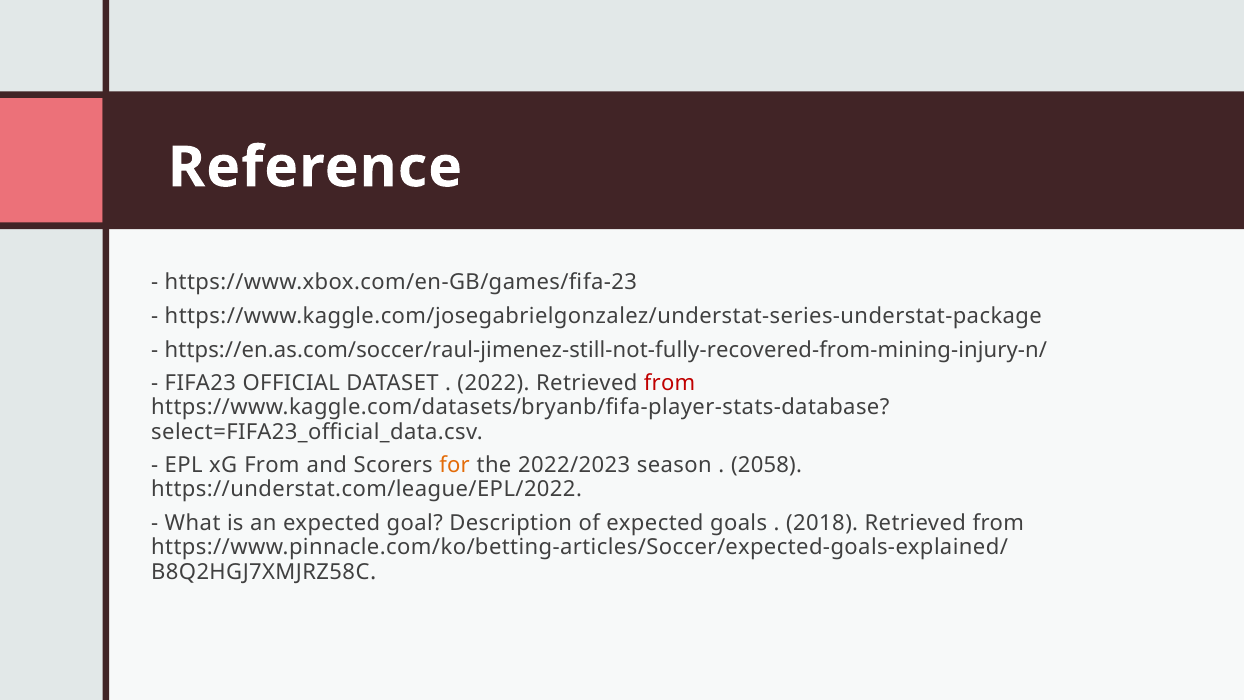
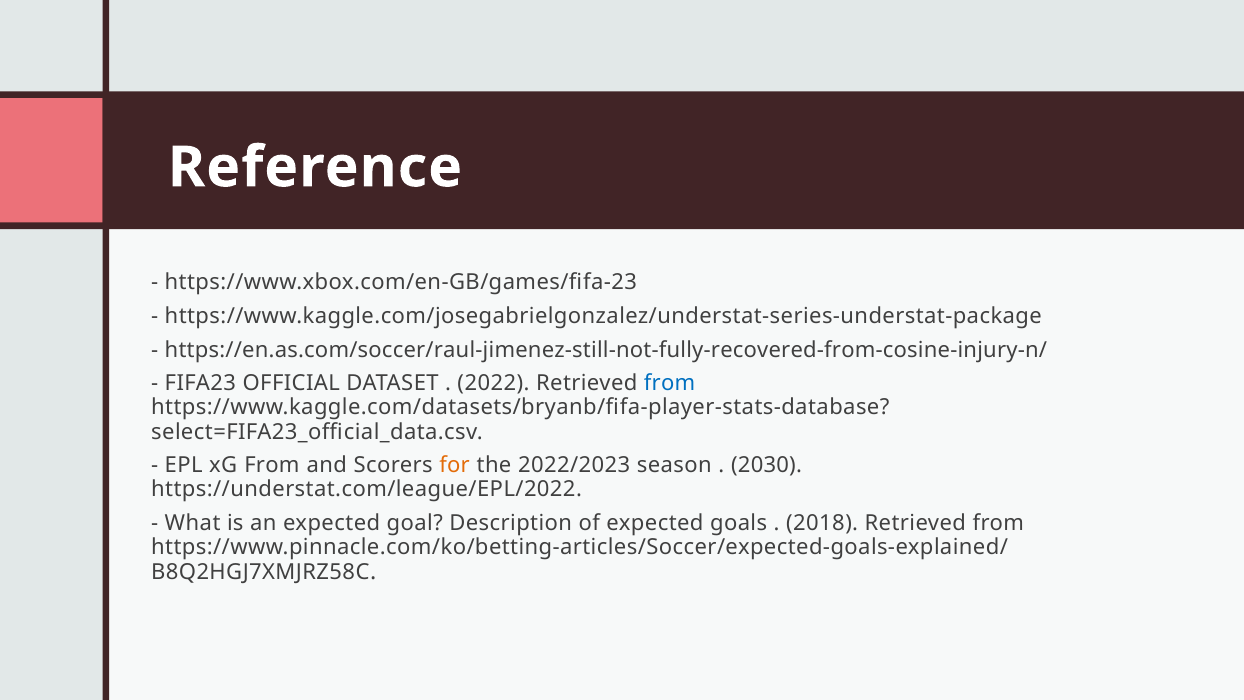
https://en.as.com/soccer/raul-jimenez-still-not-fully-recovered-from-mining-injury-n/: https://en.as.com/soccer/raul-jimenez-still-not-fully-recovered-from-mining-injury-n/ -> https://en.as.com/soccer/raul-jimenez-still-not-fully-recovered-from-cosine-injury-n/ (606, 350)
from colour: red -> blue (670, 383)
2058: 2058 -> 2030 (767, 465)
